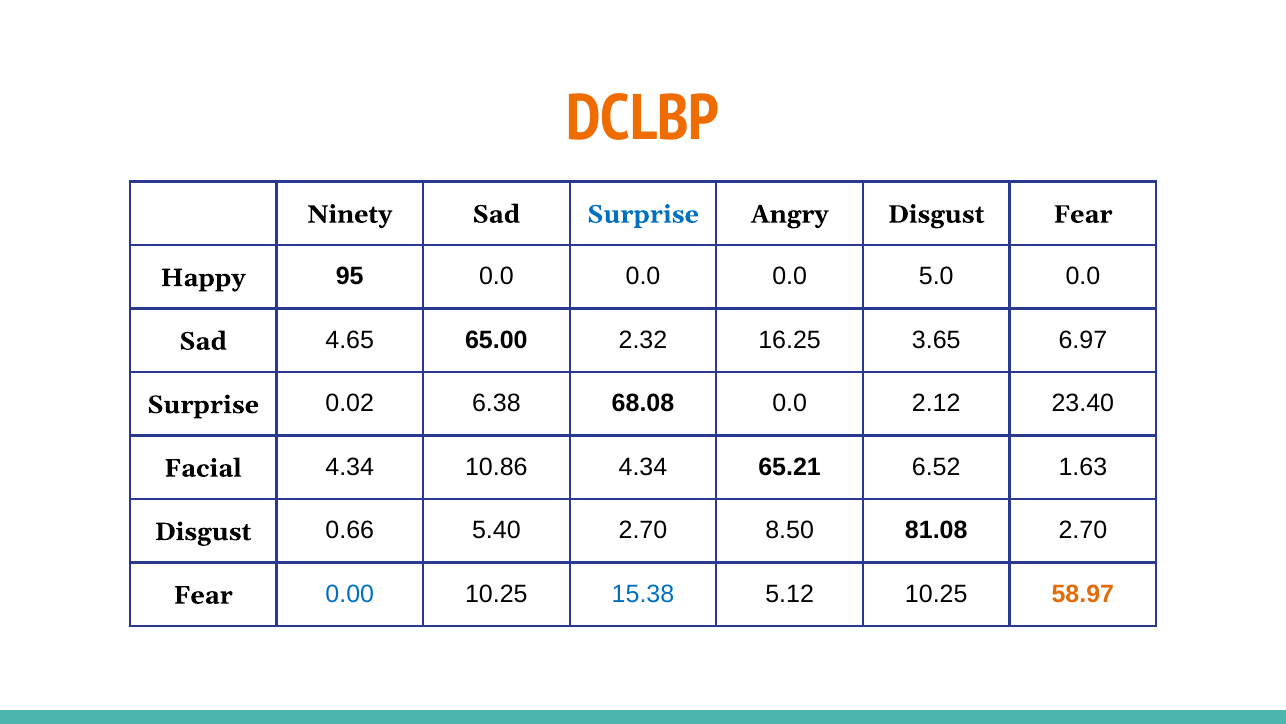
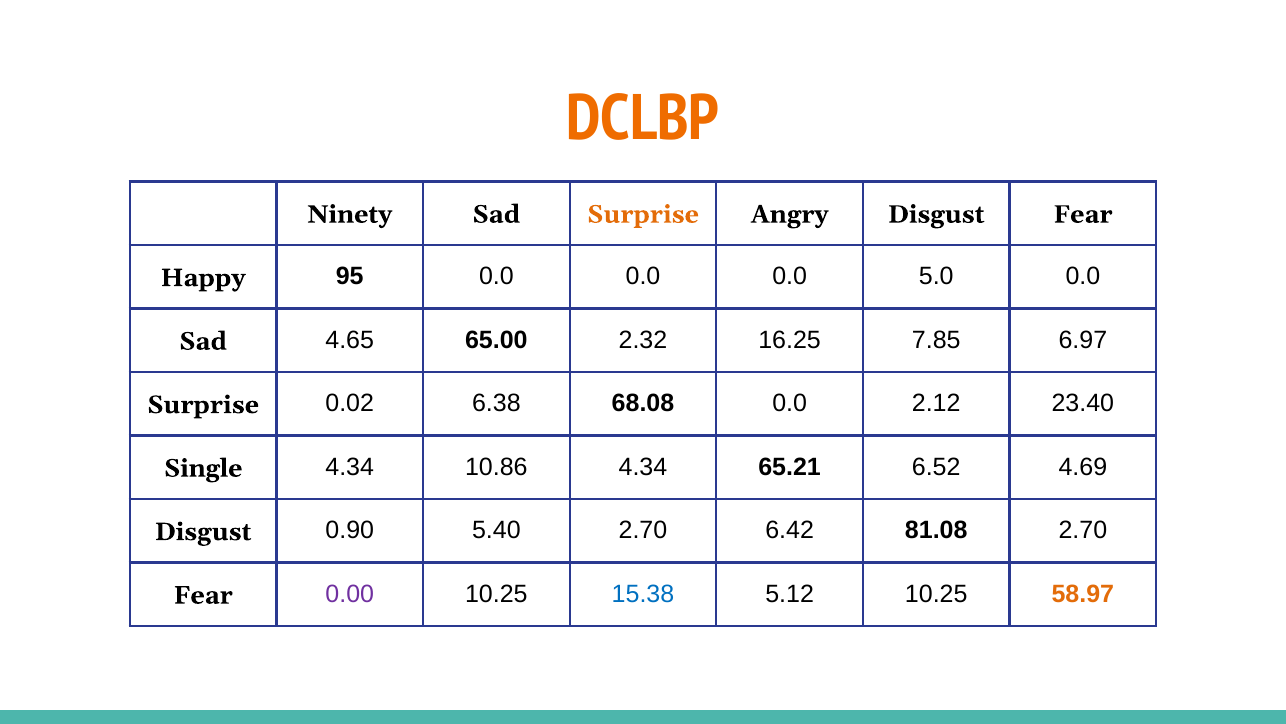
Surprise colour: blue -> orange (643, 214)
3.65: 3.65 -> 7.85 (936, 340)
Facial: Facial -> Single (203, 468)
1.63: 1.63 -> 4.69 (1083, 467)
0.66: 0.66 -> 0.90 (350, 530)
8.50: 8.50 -> 6.42 (790, 530)
0.00 colour: blue -> purple (350, 594)
